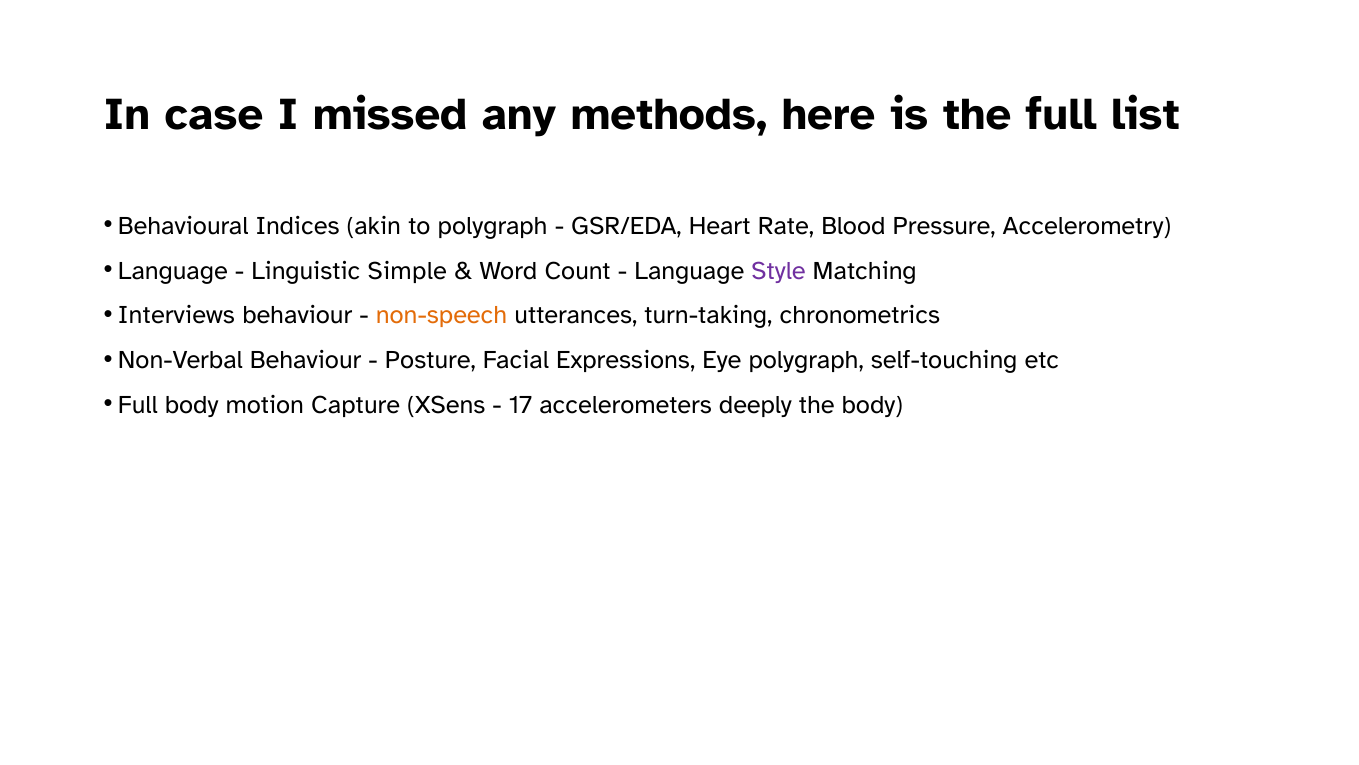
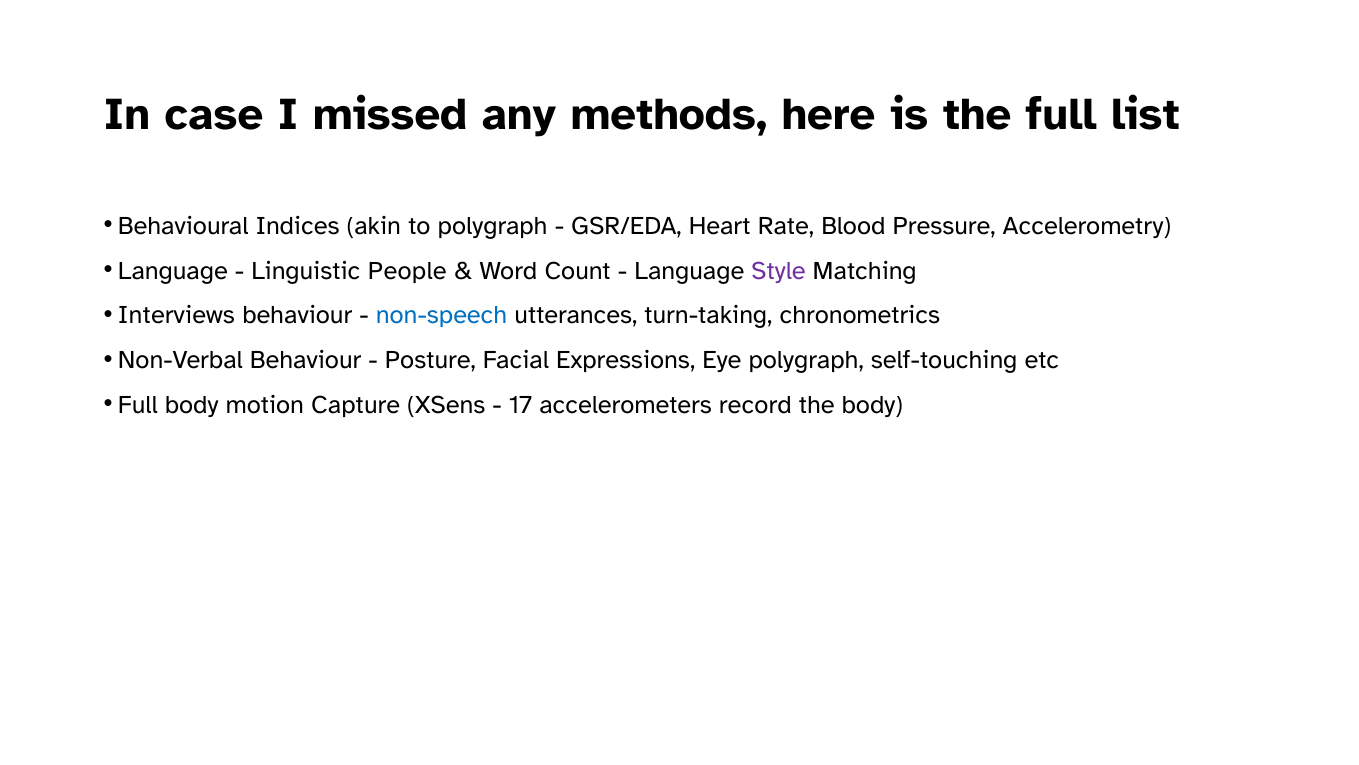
Simple: Simple -> People (407, 270)
non-speech colour: orange -> blue (442, 315)
deeply: deeply -> record (755, 405)
